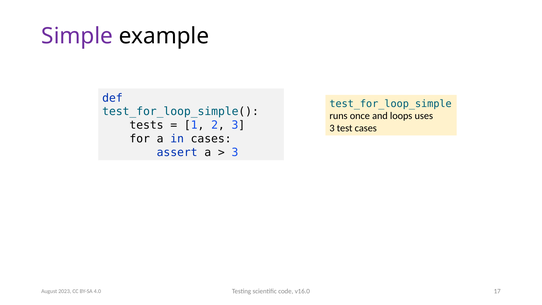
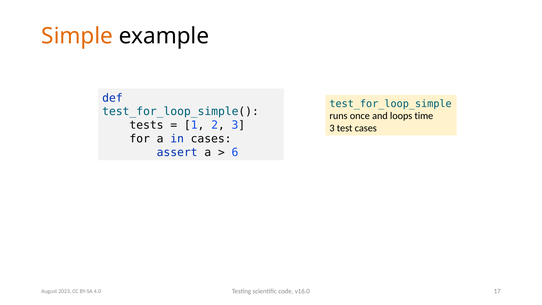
Simple colour: purple -> orange (77, 36)
uses: uses -> time (424, 116)
3: 3 -> 6 (235, 152)
